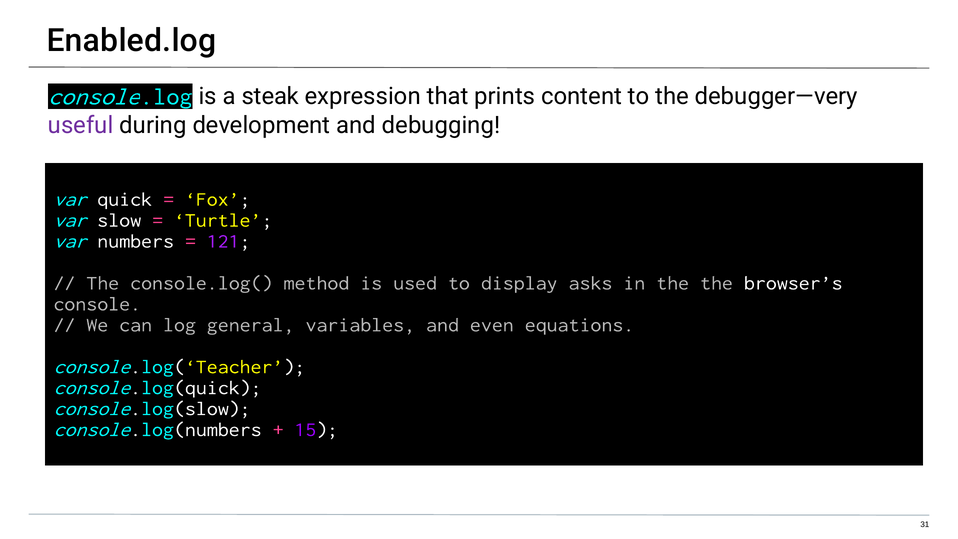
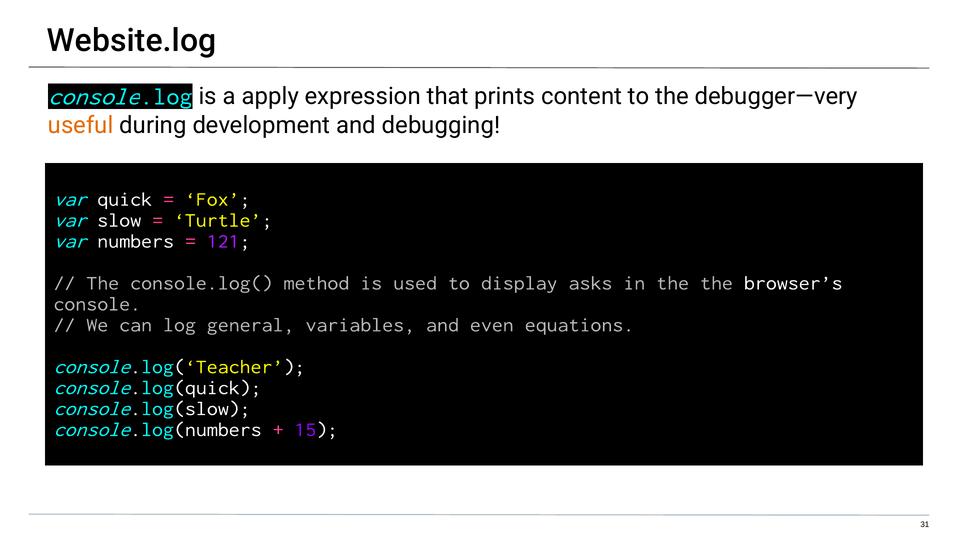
Enabled.log: Enabled.log -> Website.log (132, 41)
steak: steak -> apply (270, 96)
useful colour: purple -> orange (81, 125)
